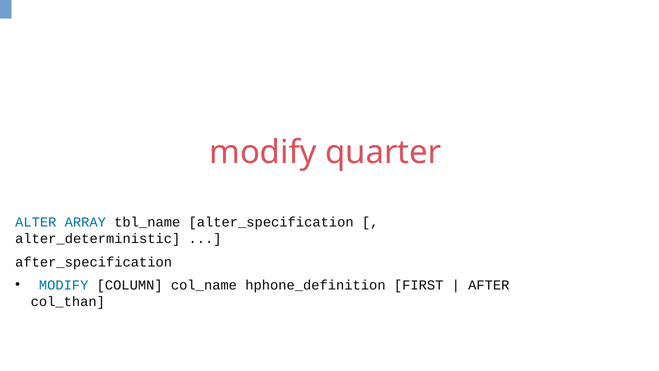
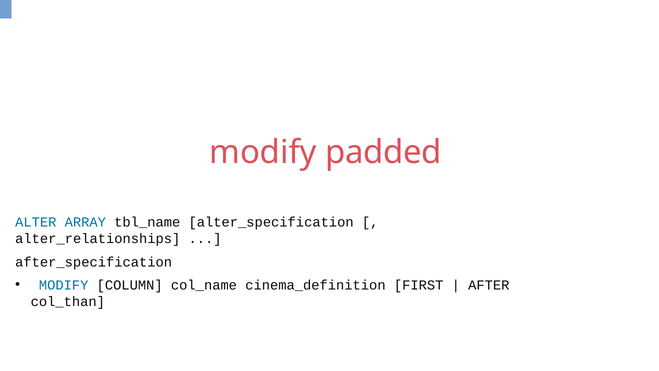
quarter: quarter -> padded (383, 152)
alter_deterministic: alter_deterministic -> alter_relationships (98, 239)
hphone_definition: hphone_definition -> cinema_definition (315, 285)
